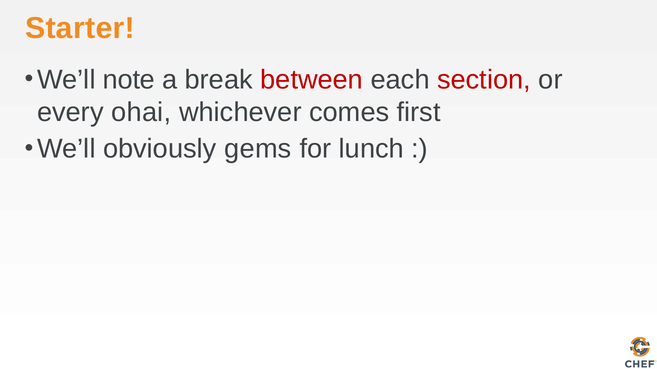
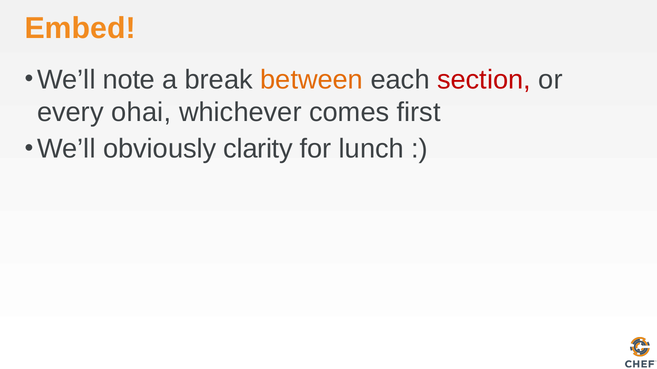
Starter: Starter -> Embed (80, 28)
between colour: red -> orange (312, 80)
gems: gems -> clarity (258, 149)
